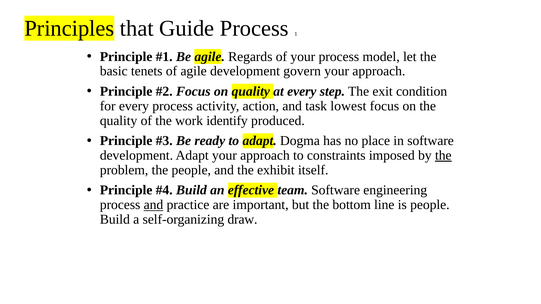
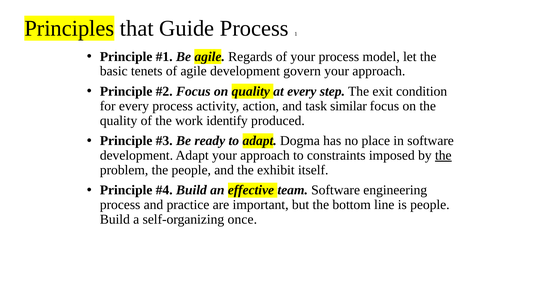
lowest: lowest -> similar (349, 106)
and underline: present -> none (153, 205)
draw: draw -> once (242, 220)
